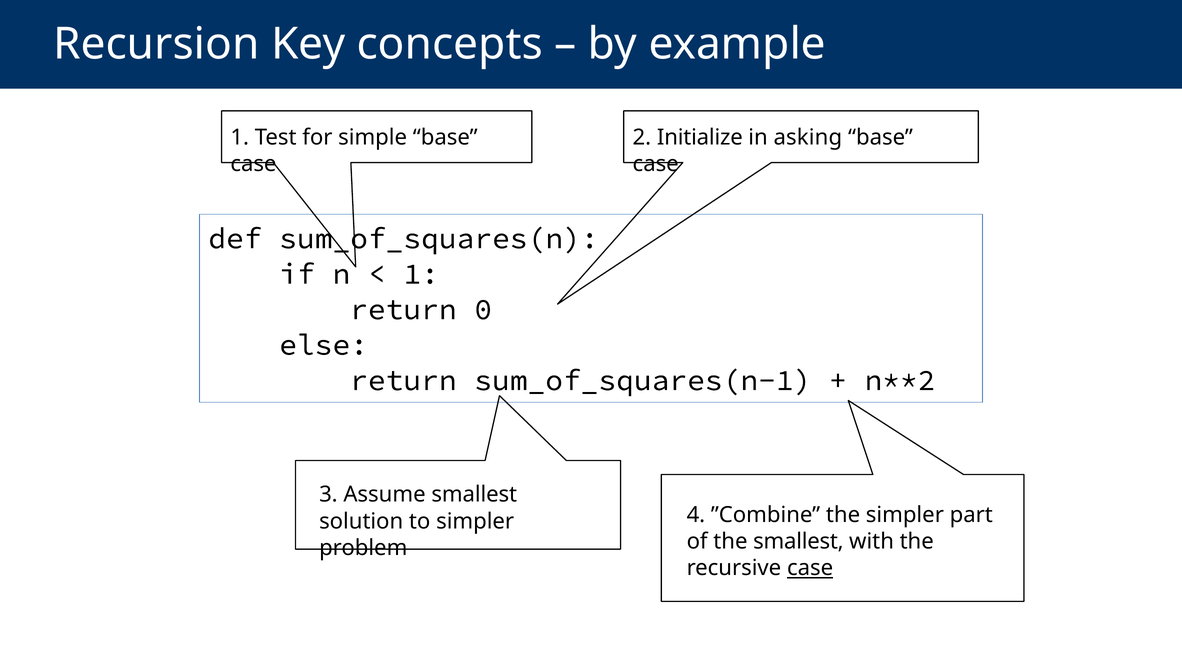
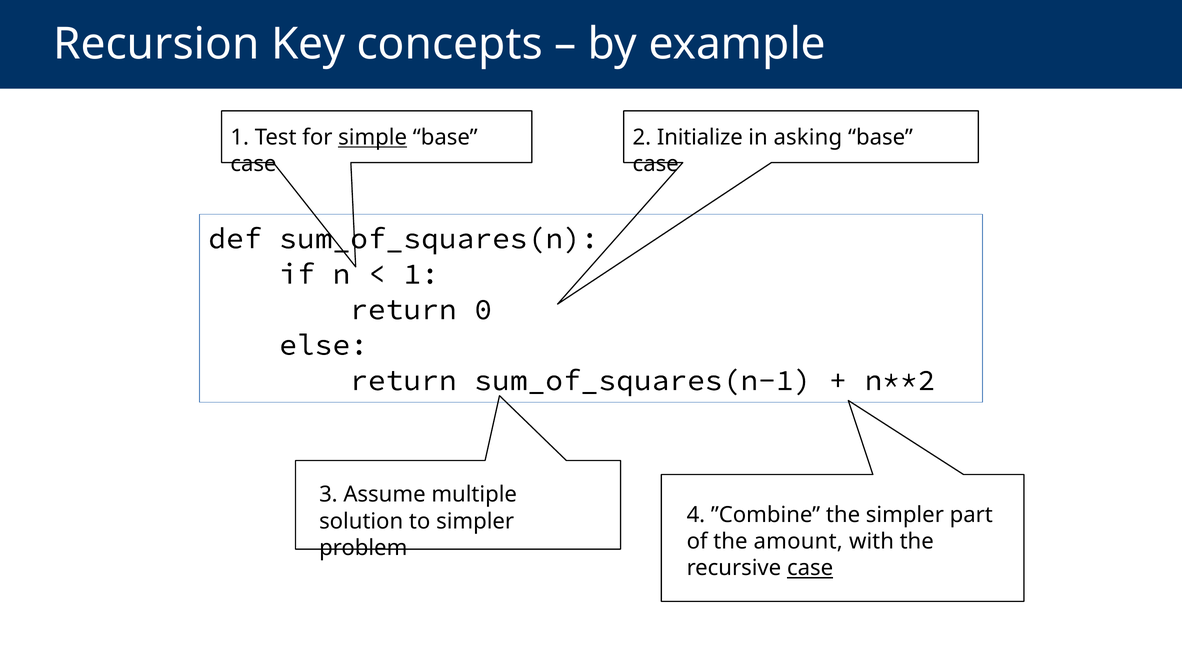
simple underline: none -> present (373, 137)
Assume smallest: smallest -> multiple (474, 495)
the smallest: smallest -> amount (798, 541)
